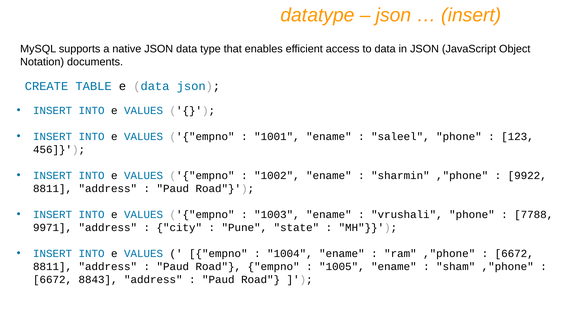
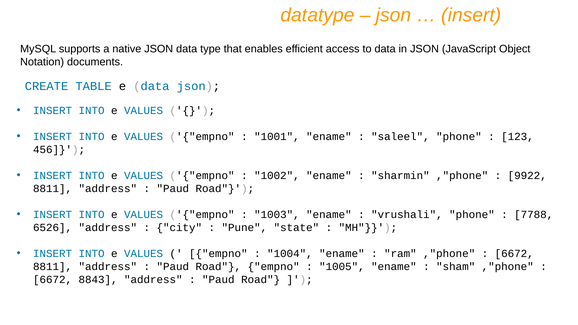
9971: 9971 -> 6526 (53, 228)
